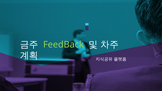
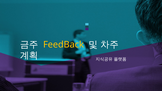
FeedBack colour: light green -> yellow (64, 45)
